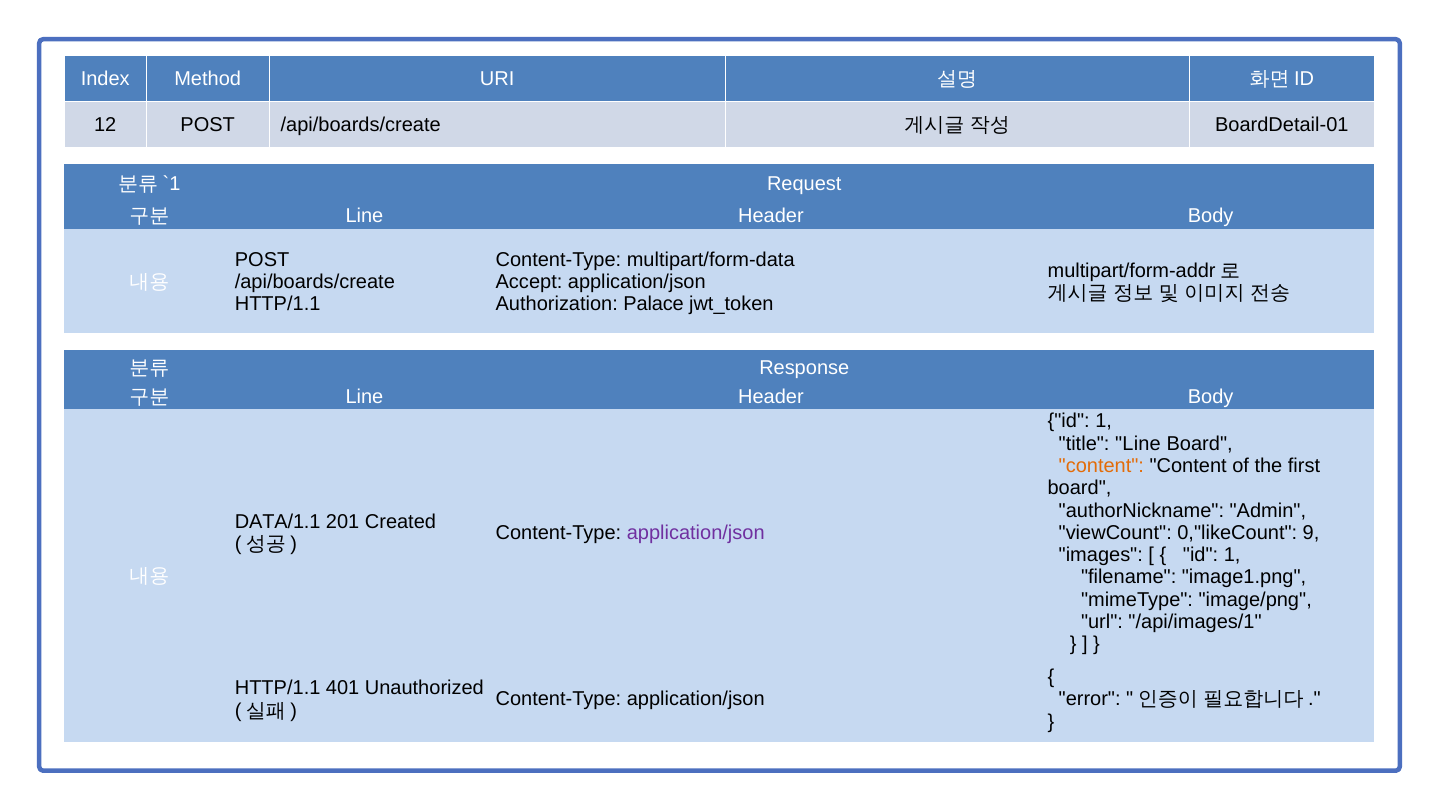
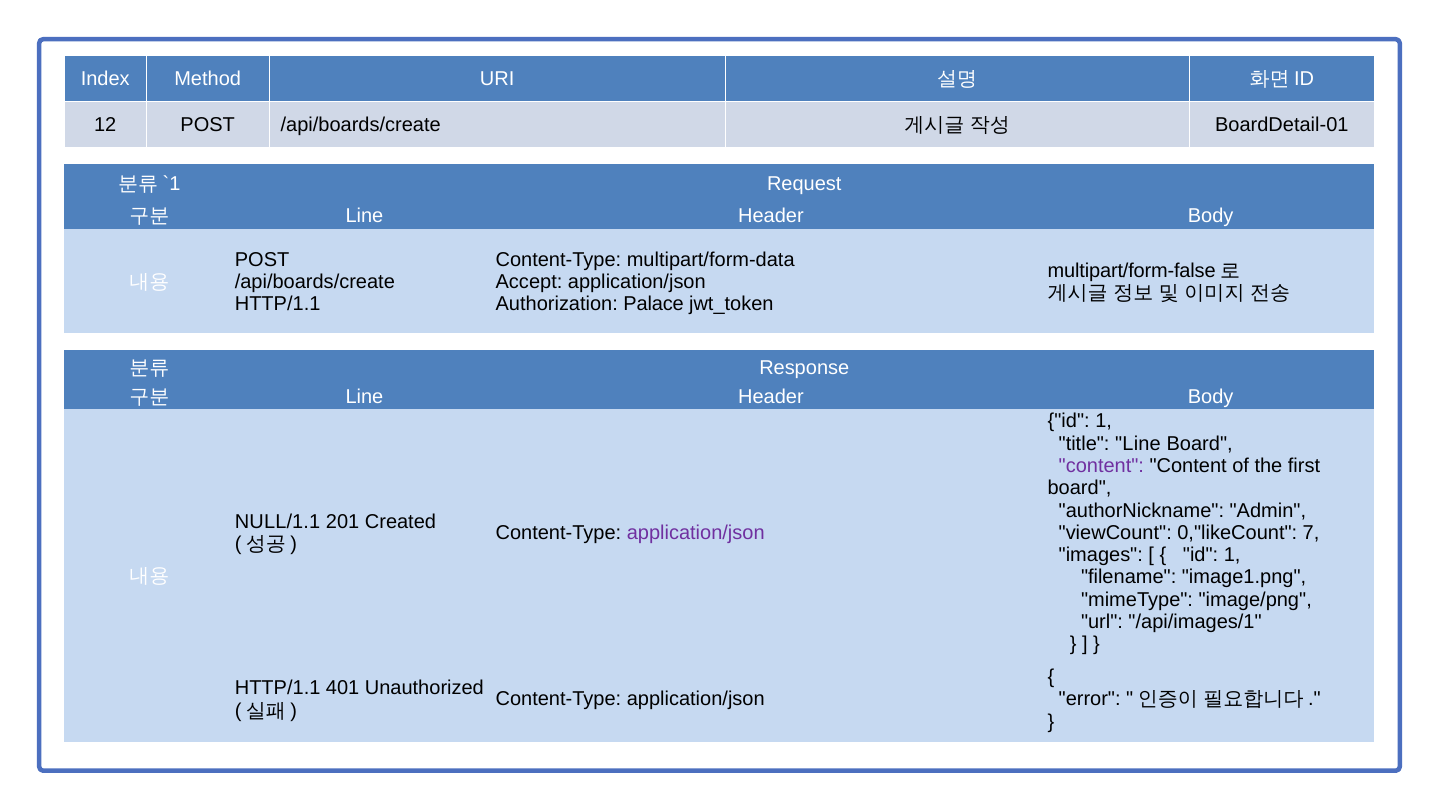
multipart/form-addr: multipart/form-addr -> multipart/form-false (1132, 271)
content colour: orange -> purple (1101, 465)
DATA/1.1: DATA/1.1 -> NULL/1.1 (278, 521)
9: 9 -> 7 (1311, 532)
